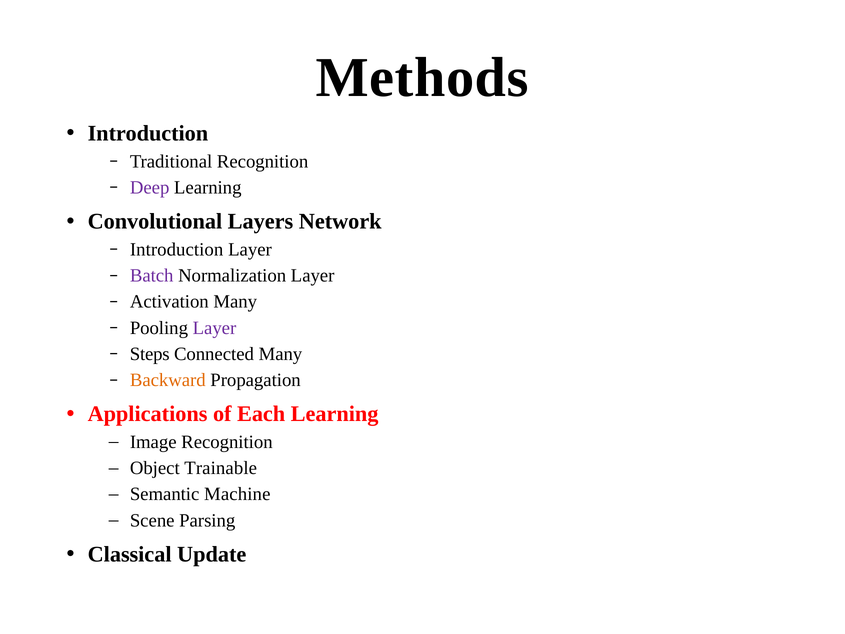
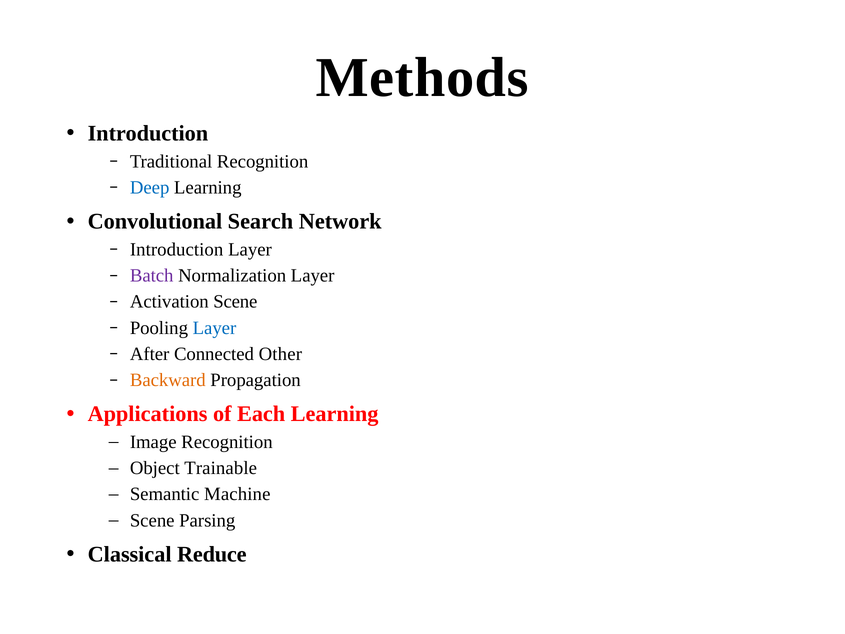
Deep colour: purple -> blue (150, 187)
Layers: Layers -> Search (260, 221)
Activation Many: Many -> Scene (235, 302)
Layer colour: purple -> blue (214, 328)
Steps: Steps -> After (150, 354)
Connected Many: Many -> Other (280, 354)
Update: Update -> Reduce (212, 554)
